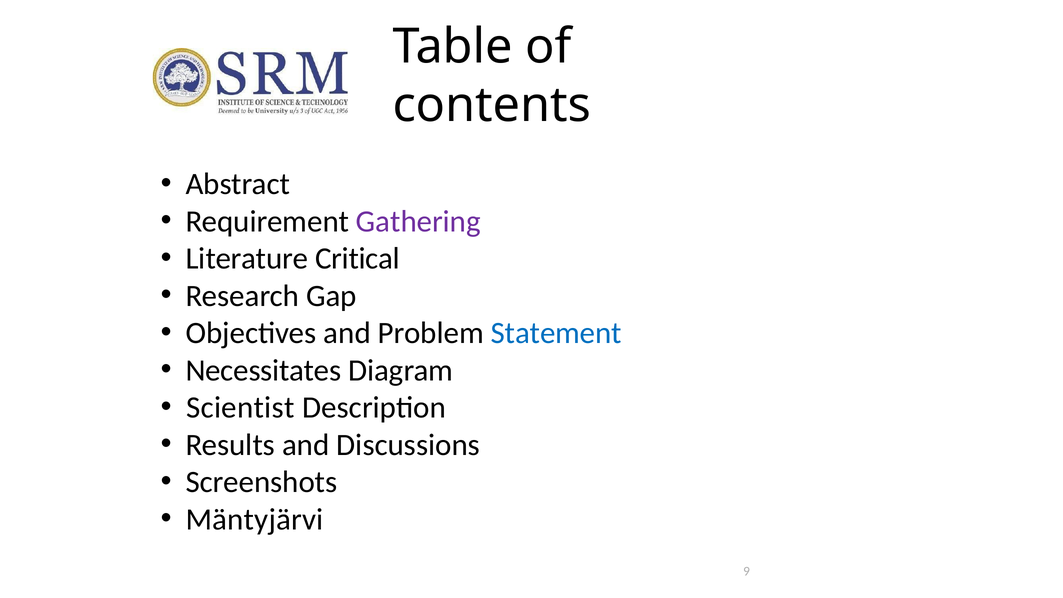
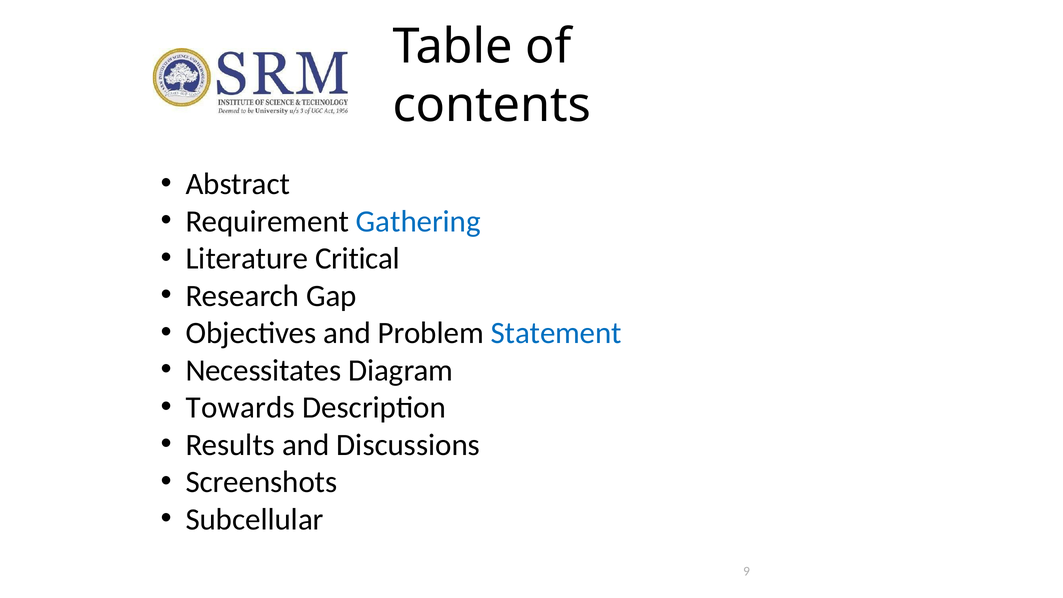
Gathering colour: purple -> blue (418, 221)
Scientist: Scientist -> Towards (240, 408)
Mäntyjärvi: Mäntyjärvi -> Subcellular (255, 519)
